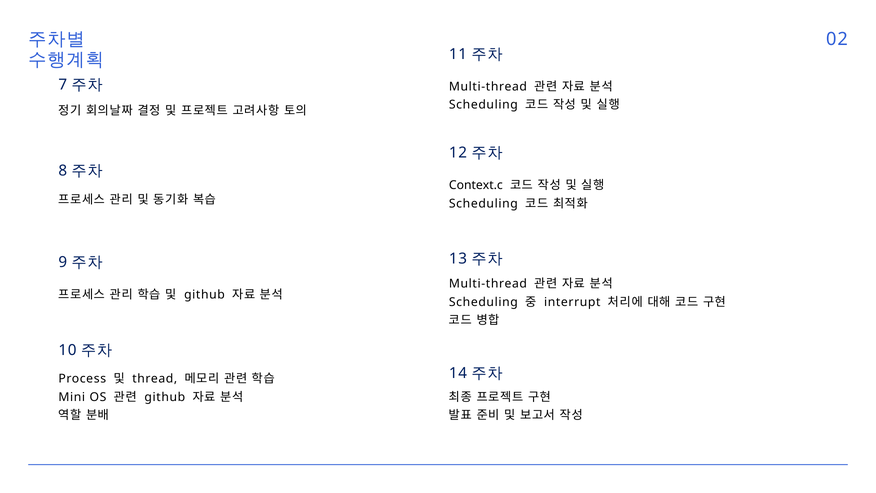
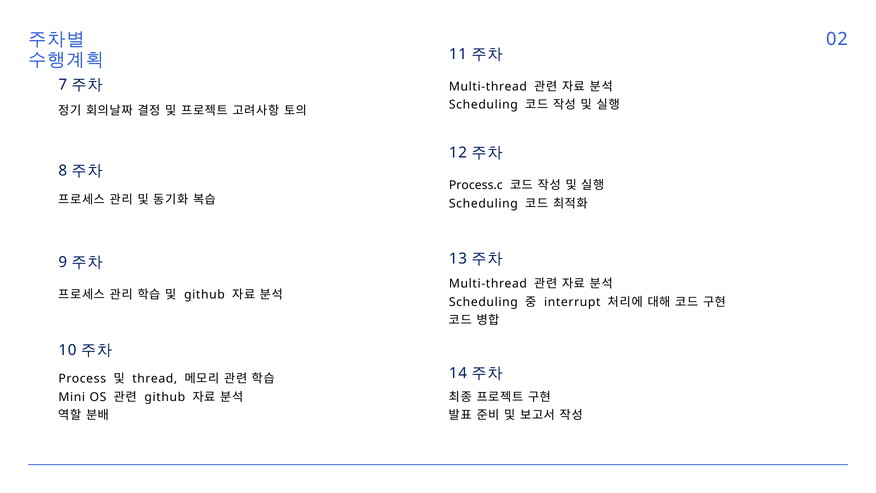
Context.c: Context.c -> Process.c (476, 185)
